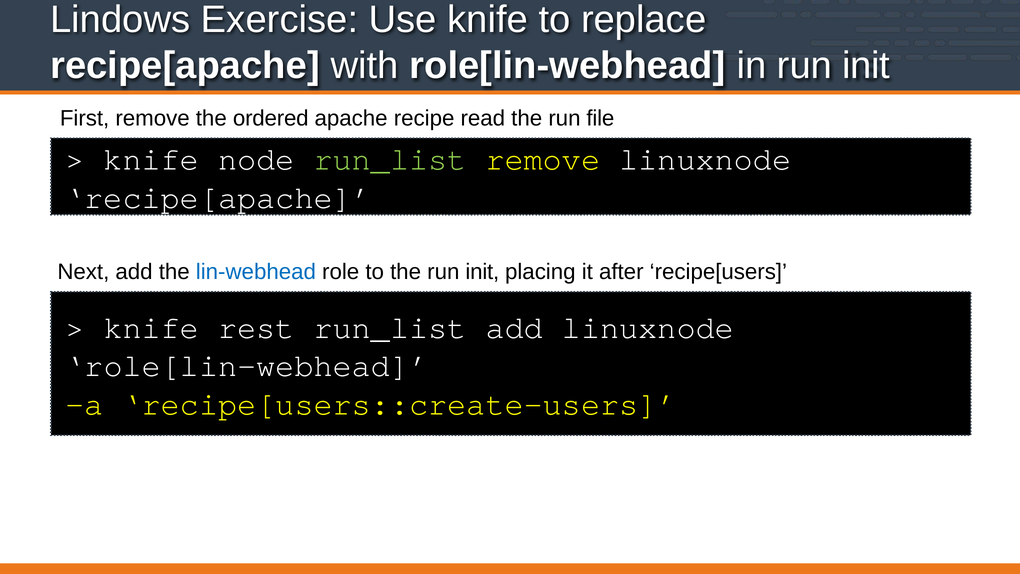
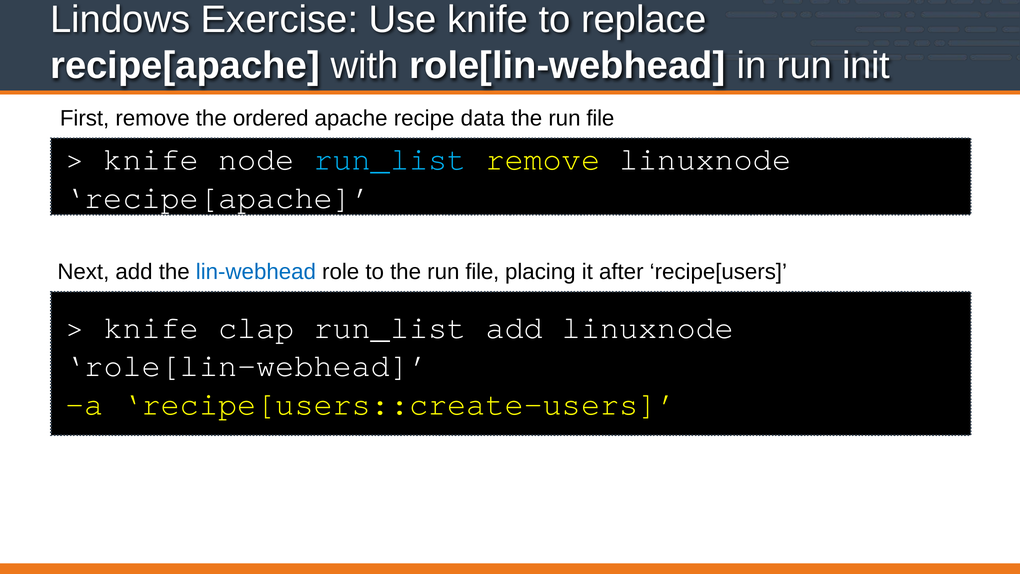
read: read -> data (483, 118)
run_list colour: light green -> light blue (390, 159)
to the run init: init -> file (482, 272)
rest: rest -> clap (256, 327)
